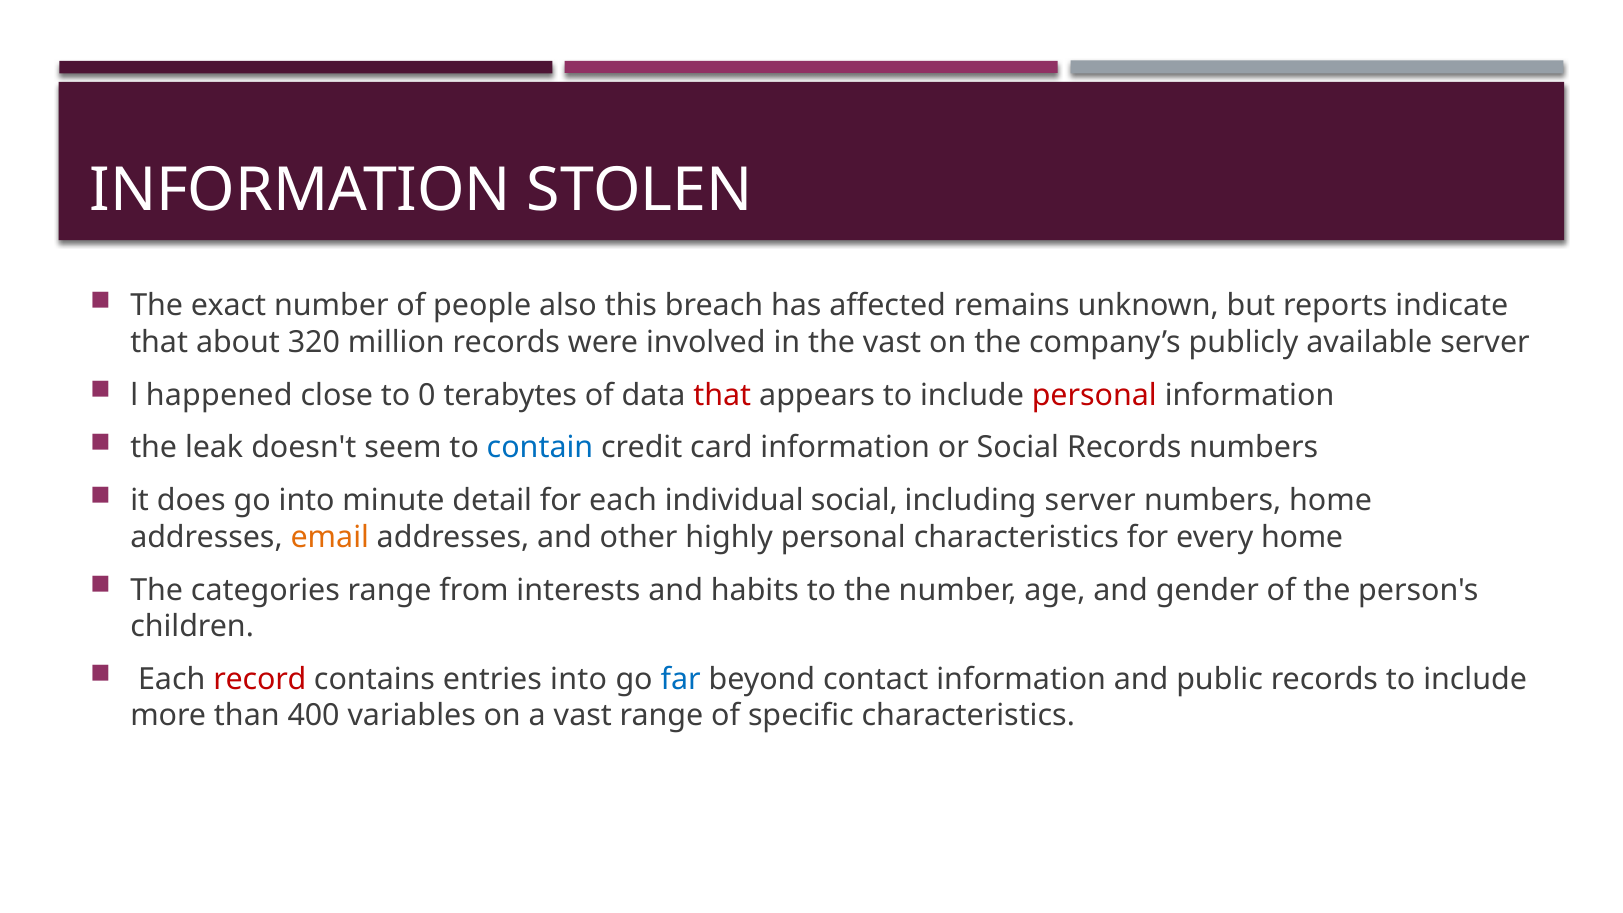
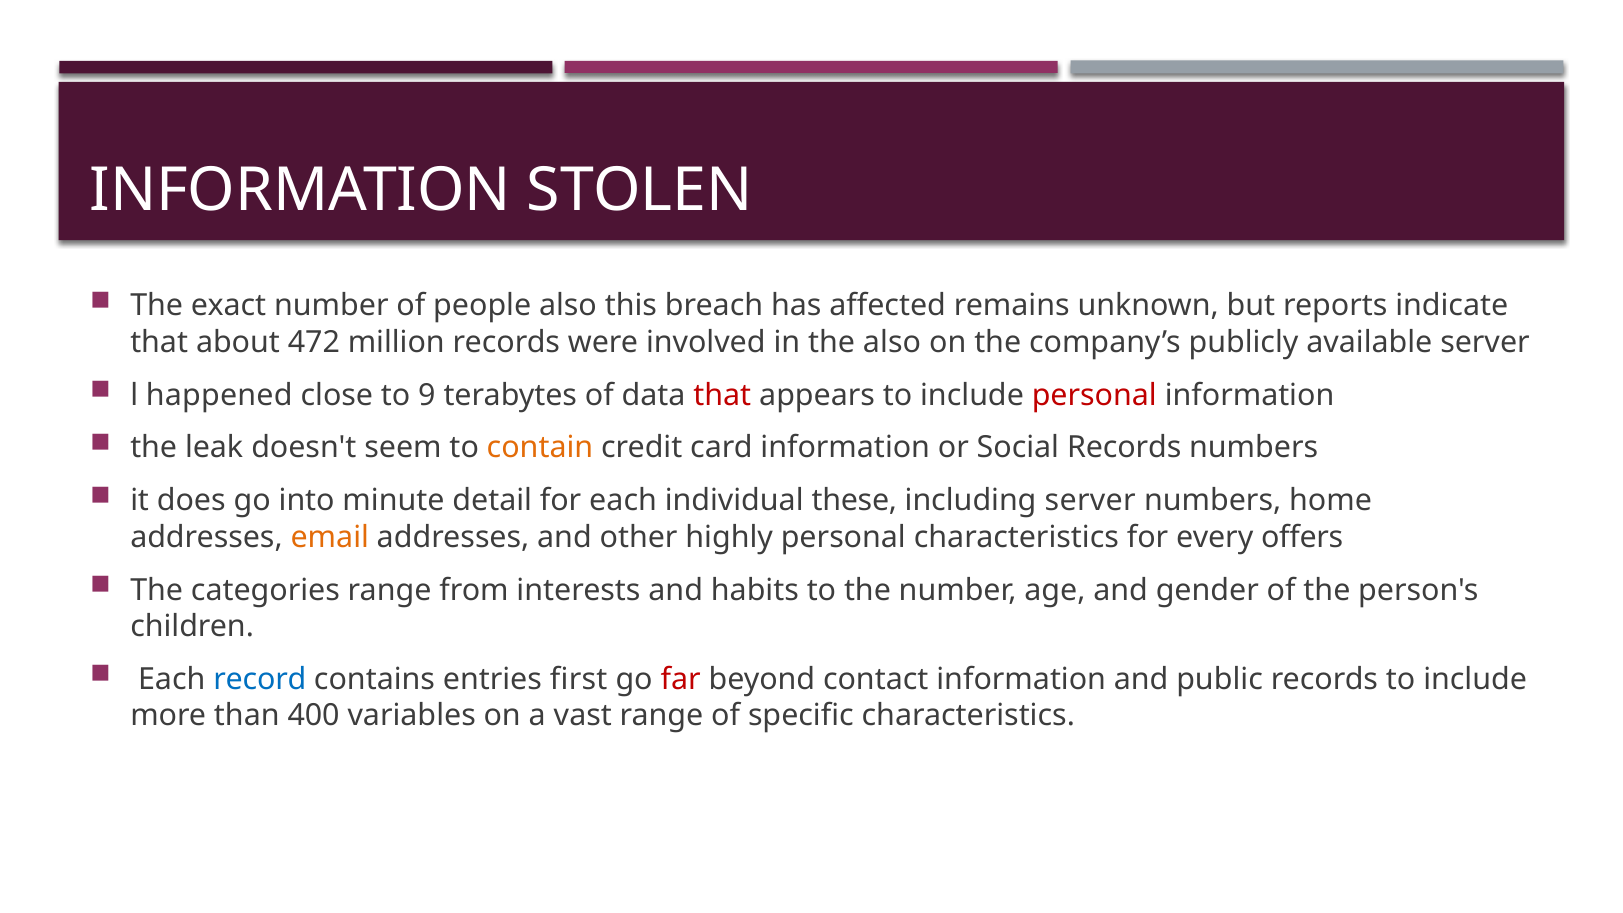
320: 320 -> 472 (314, 342)
the vast: vast -> also (892, 342)
0: 0 -> 9 (427, 395)
contain colour: blue -> orange (540, 448)
individual social: social -> these (854, 501)
every home: home -> offers (1302, 537)
record colour: red -> blue (260, 679)
entries into: into -> first (579, 679)
far colour: blue -> red (681, 679)
